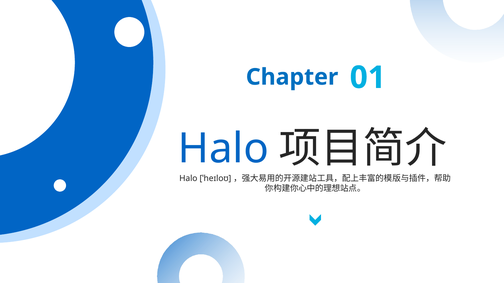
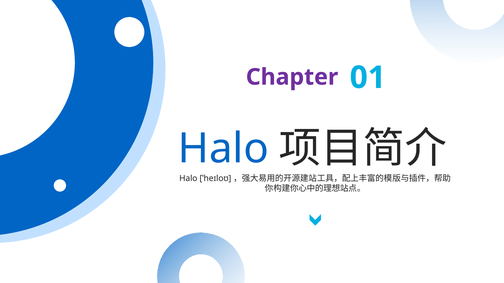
Chapter colour: blue -> purple (292, 77)
